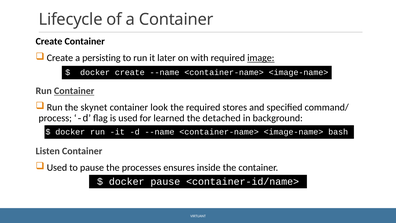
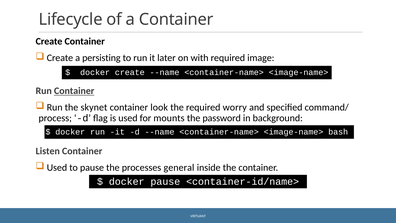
image underline: present -> none (261, 58)
stores: stores -> worry (235, 107)
learned: learned -> mounts (169, 118)
detached: detached -> password (222, 118)
ensures: ensures -> general (179, 167)
